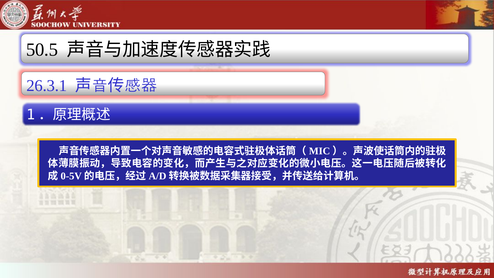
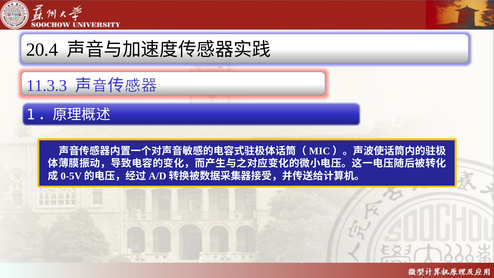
50.5: 50.5 -> 20.4 (42, 50)
26.3.1: 26.3.1 -> 11.3.3 (47, 86)
